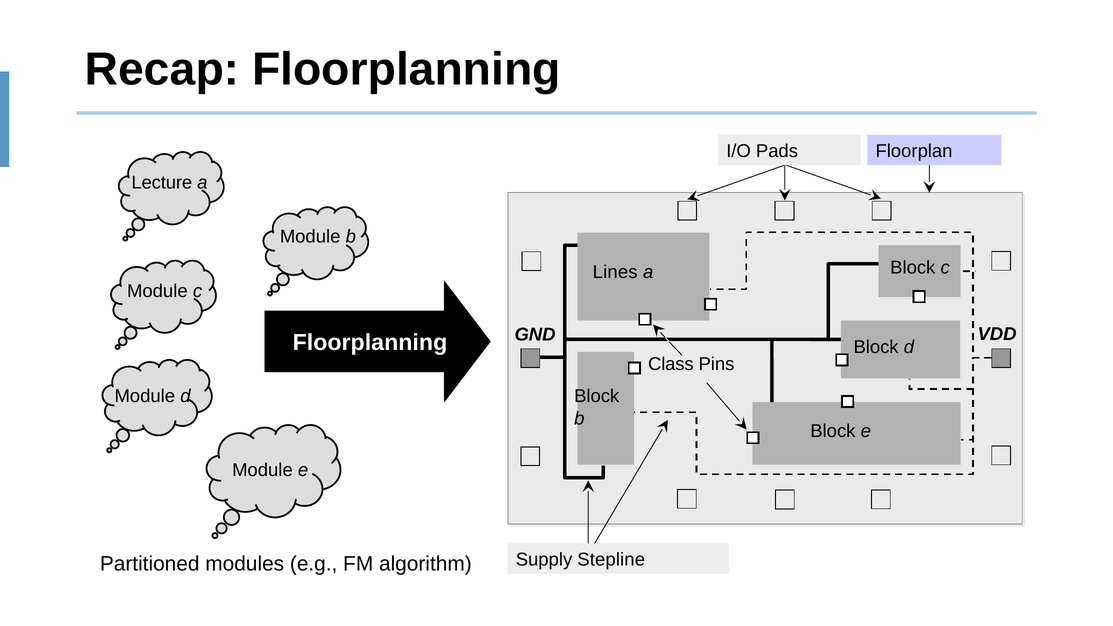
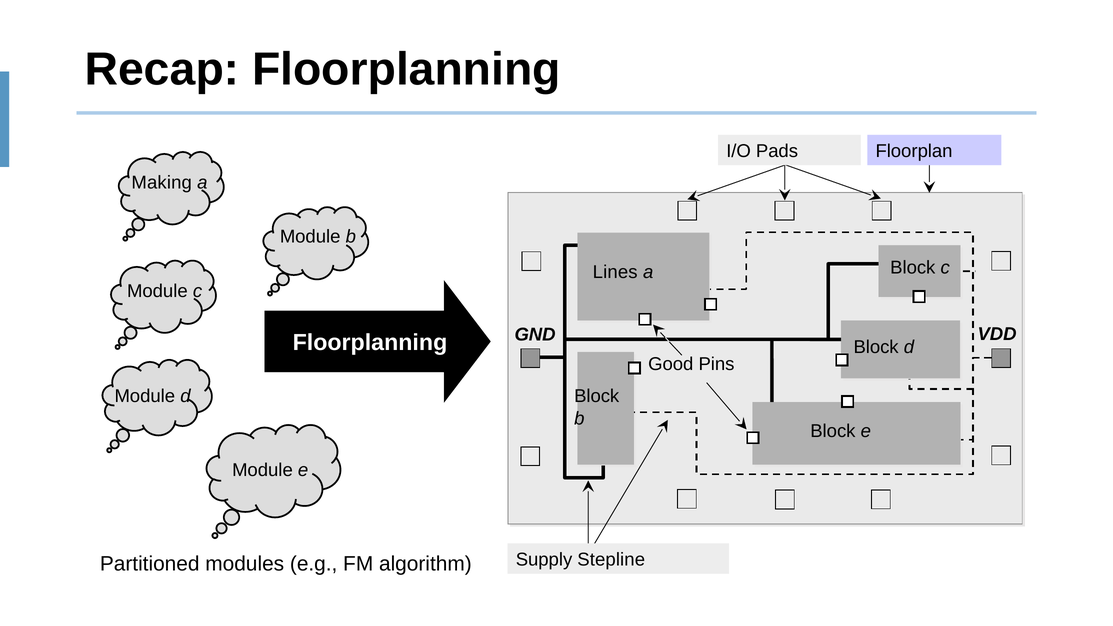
Lecture: Lecture -> Making (162, 183)
Class: Class -> Good (671, 364)
